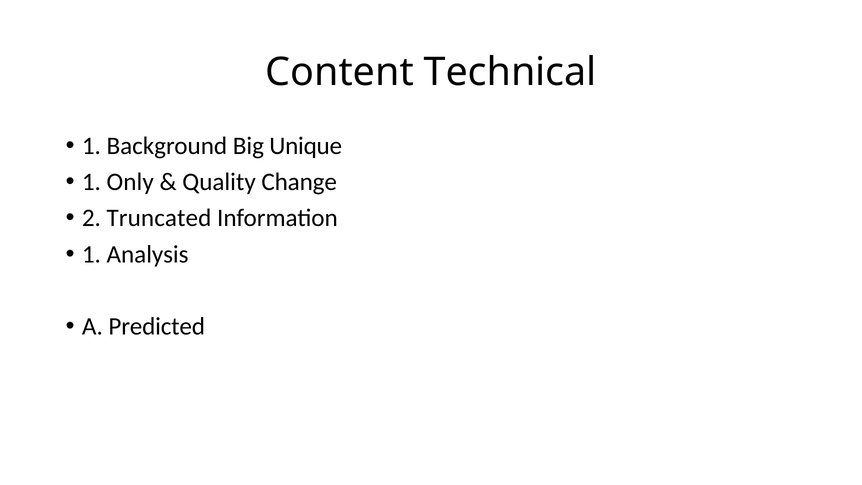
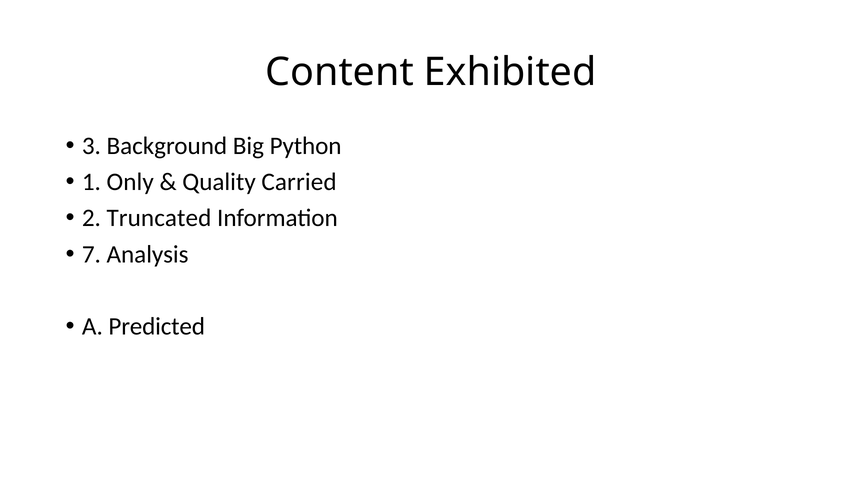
Technical: Technical -> Exhibited (510, 72)
1: 1 -> 3 (91, 146)
Unique: Unique -> Python (306, 146)
Change: Change -> Carried (299, 182)
1: 1 -> 7 (91, 254)
